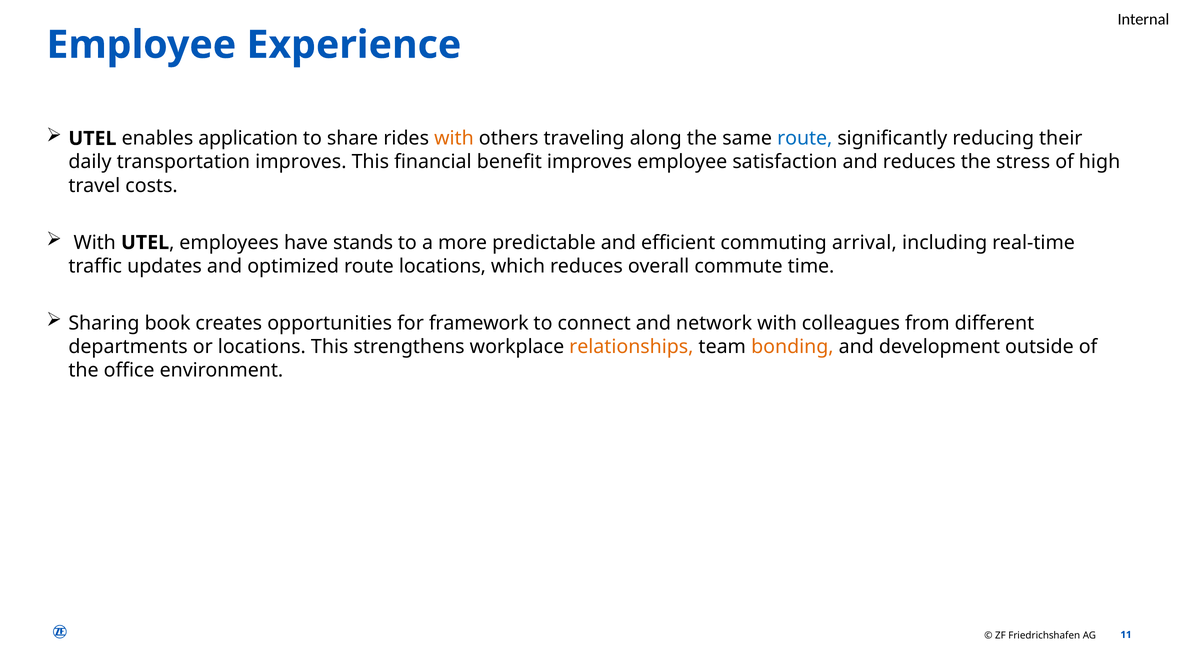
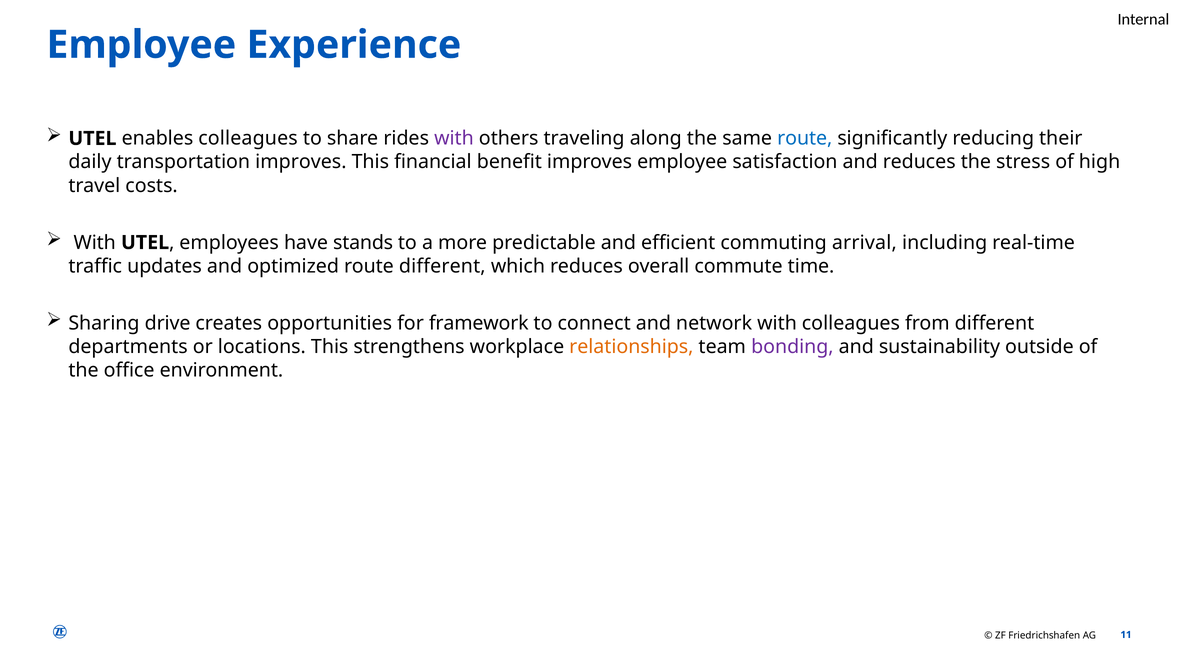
enables application: application -> colleagues (248, 138)
with colour: orange -> purple (454, 138)
route locations: locations -> different (442, 266)
book: book -> drive (168, 323)
bonding colour: orange -> purple (792, 347)
development: development -> sustainability (939, 347)
